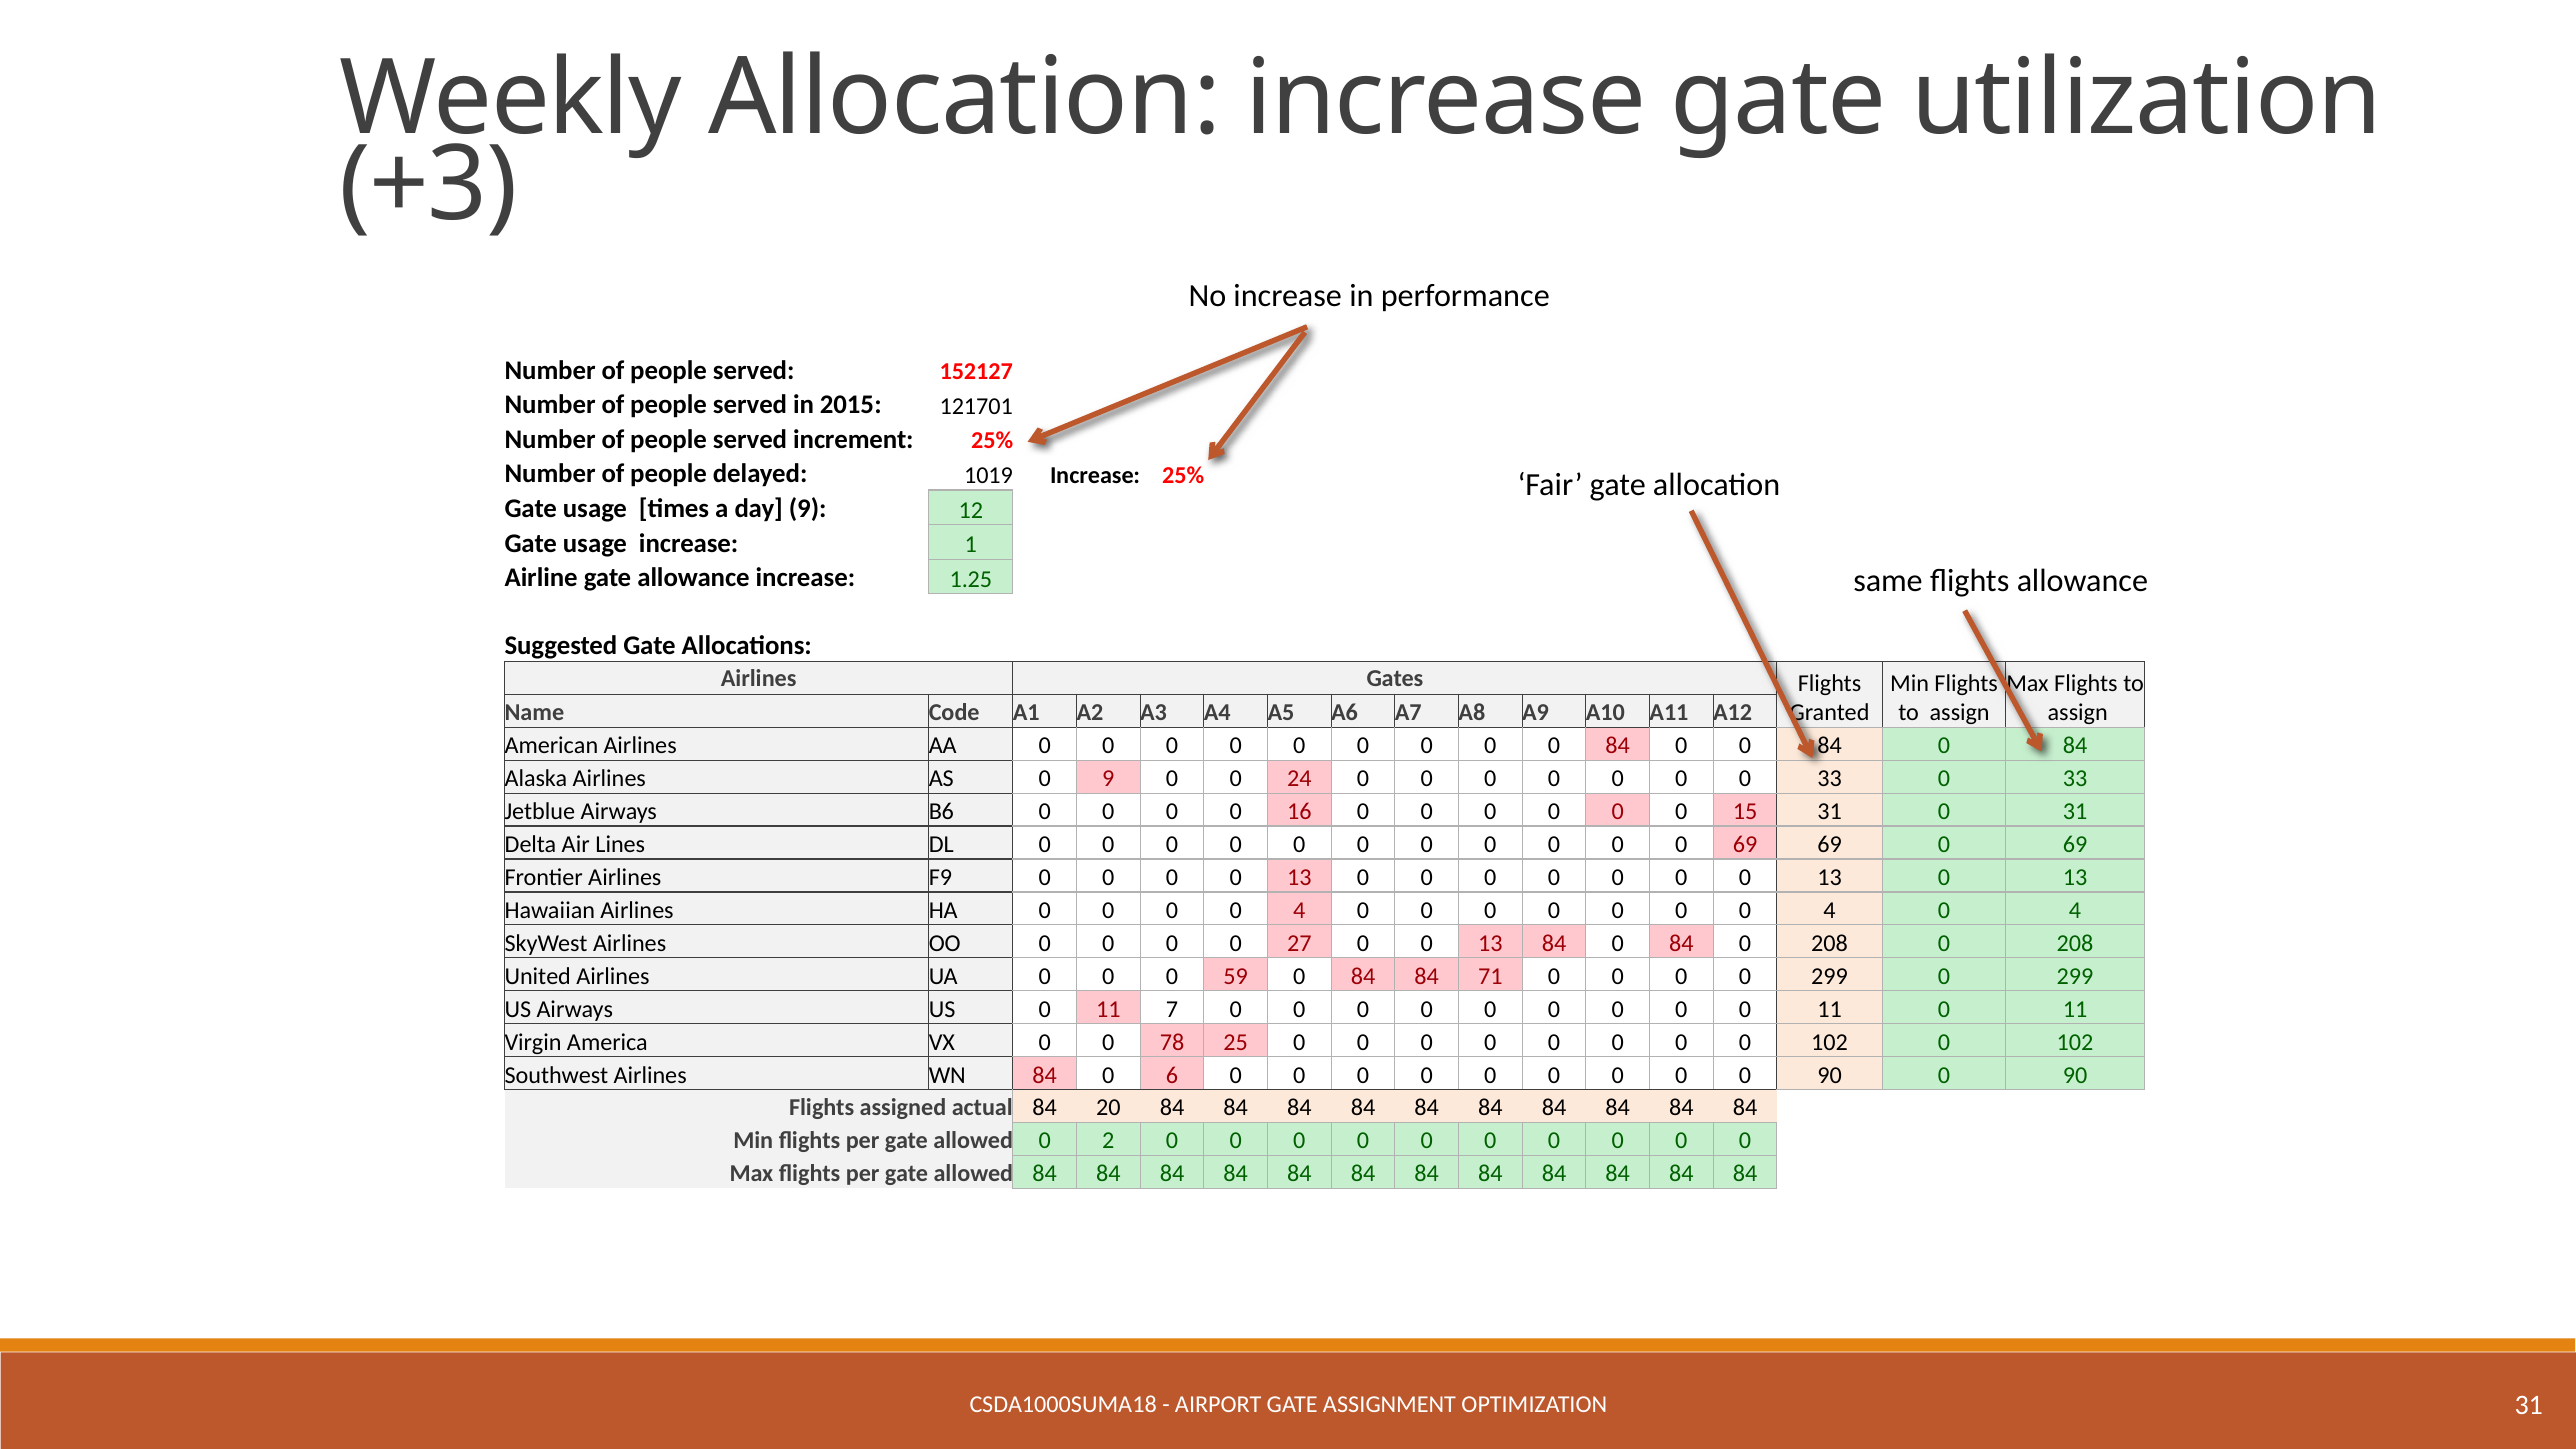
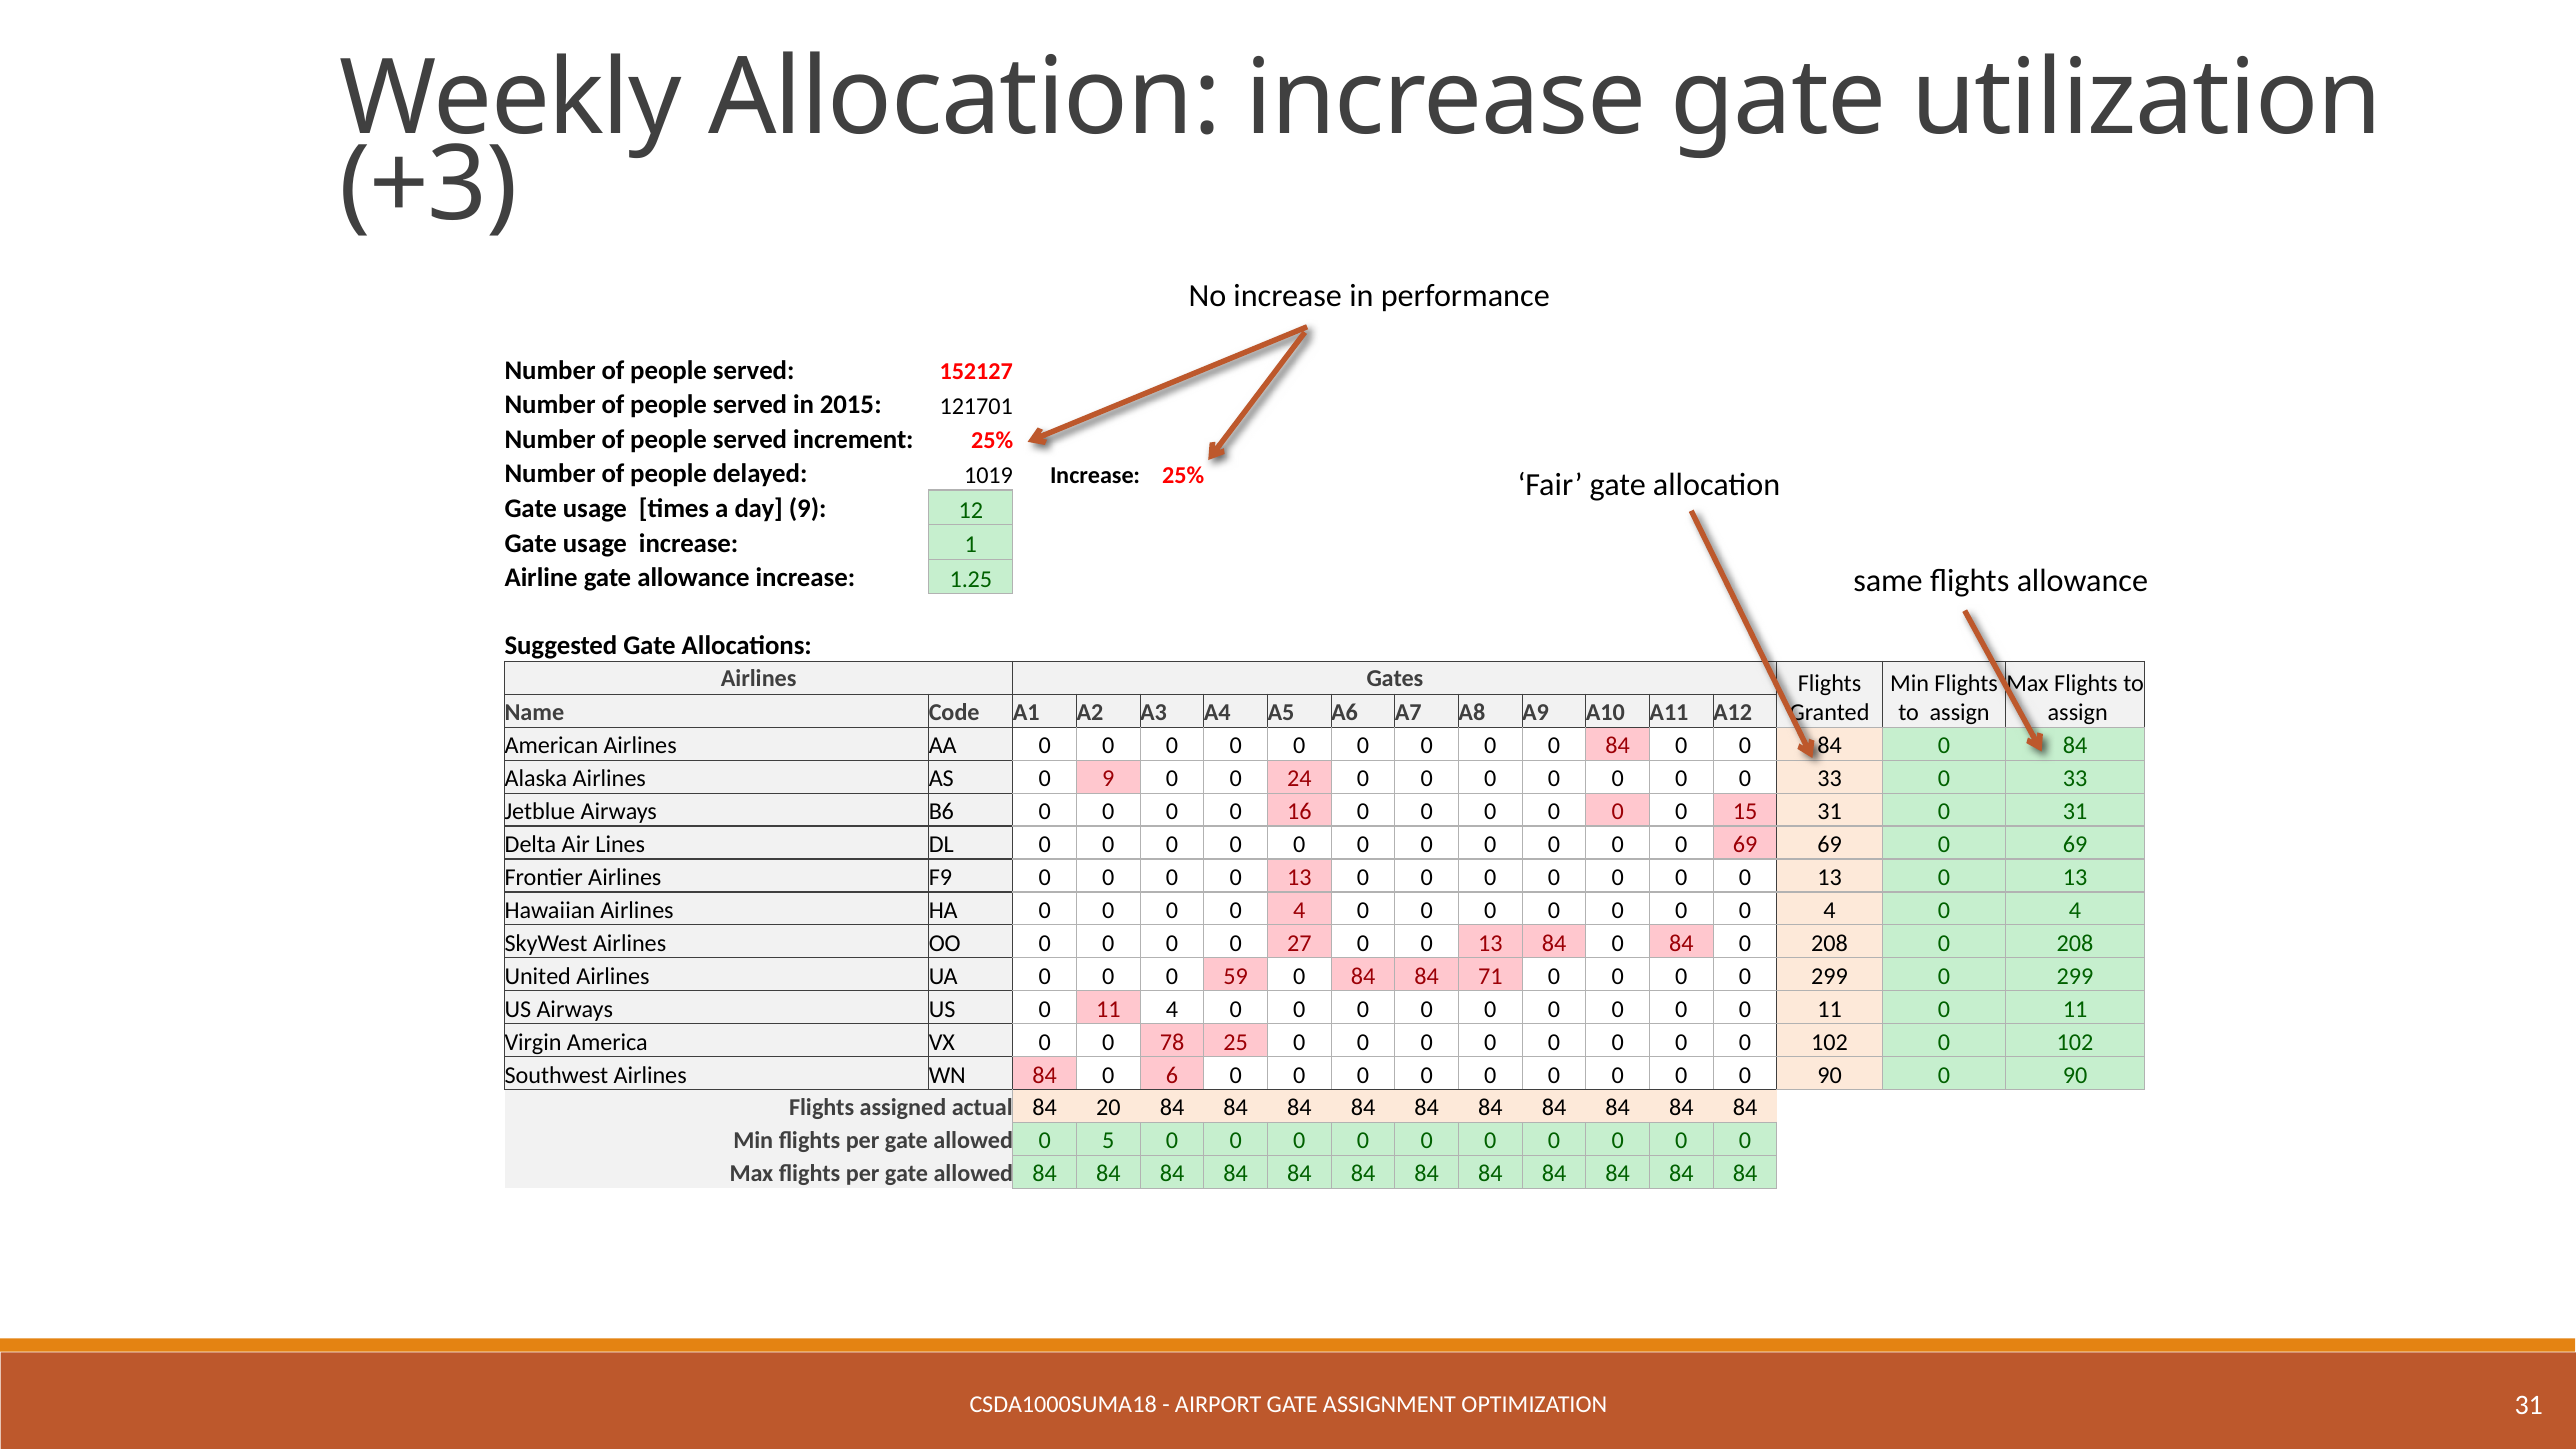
11 7: 7 -> 4 (1172, 1009)
2: 2 -> 5 (1108, 1141)
